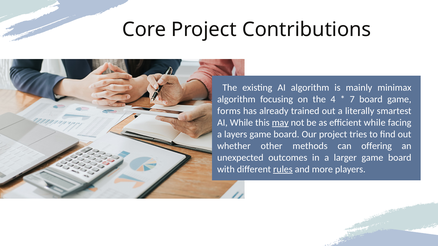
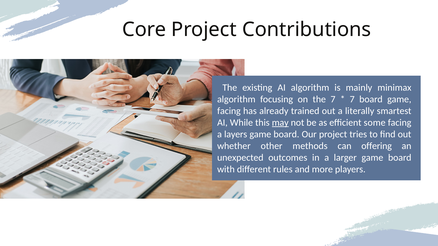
the 4: 4 -> 7 (333, 99)
forms: forms -> facing (229, 111)
efficient while: while -> some (375, 123)
rules underline: present -> none (283, 170)
